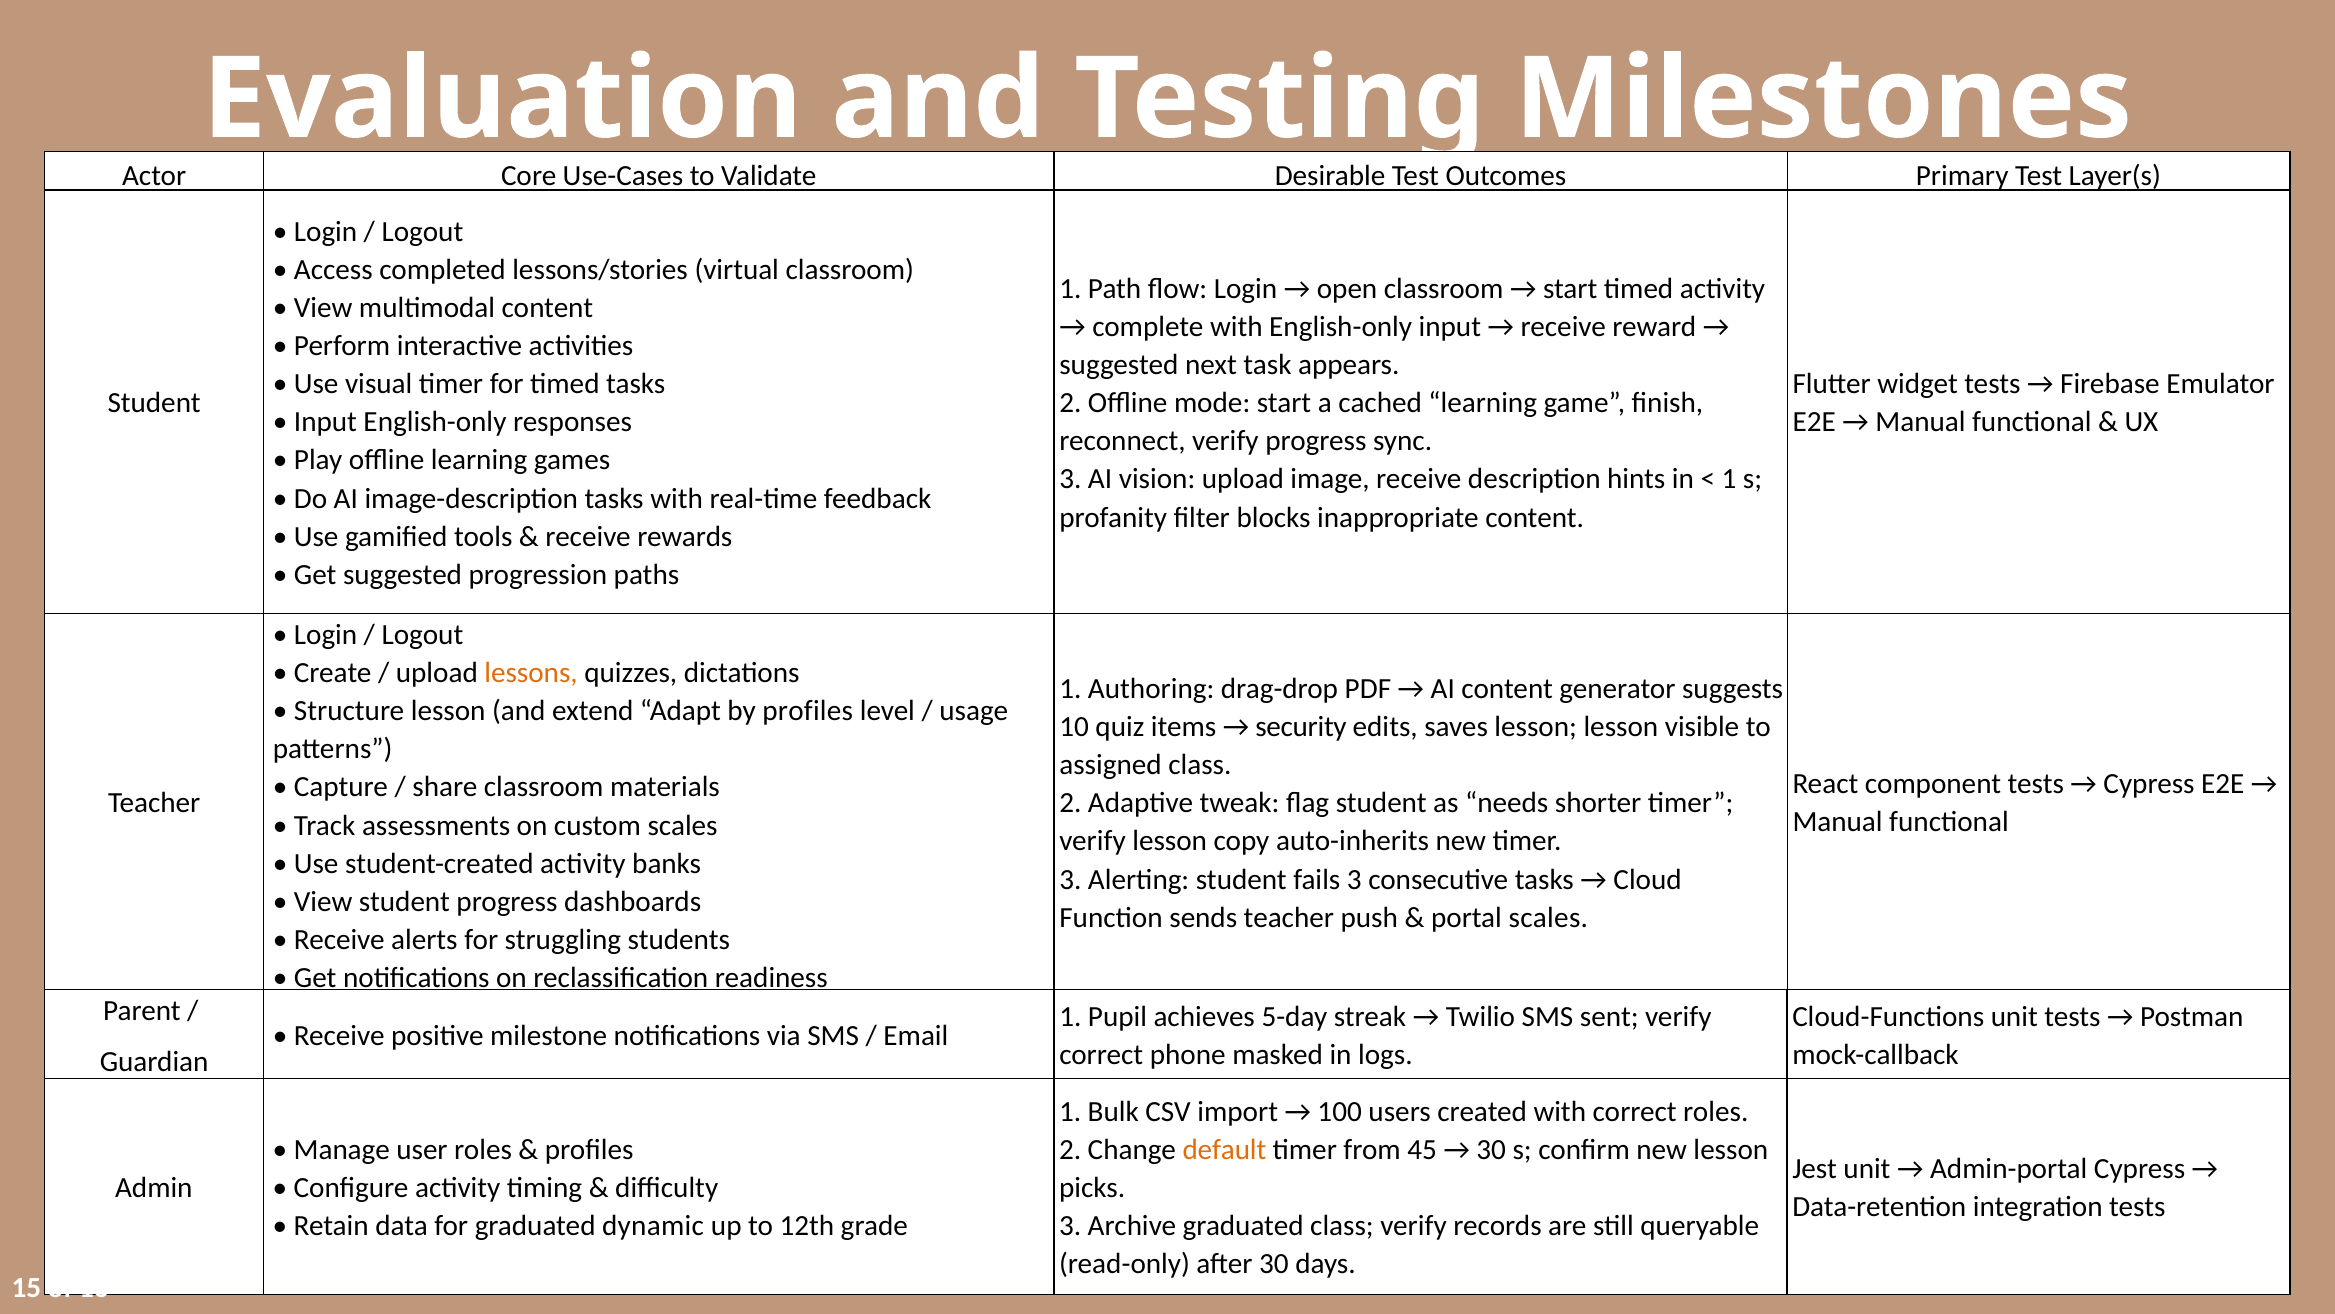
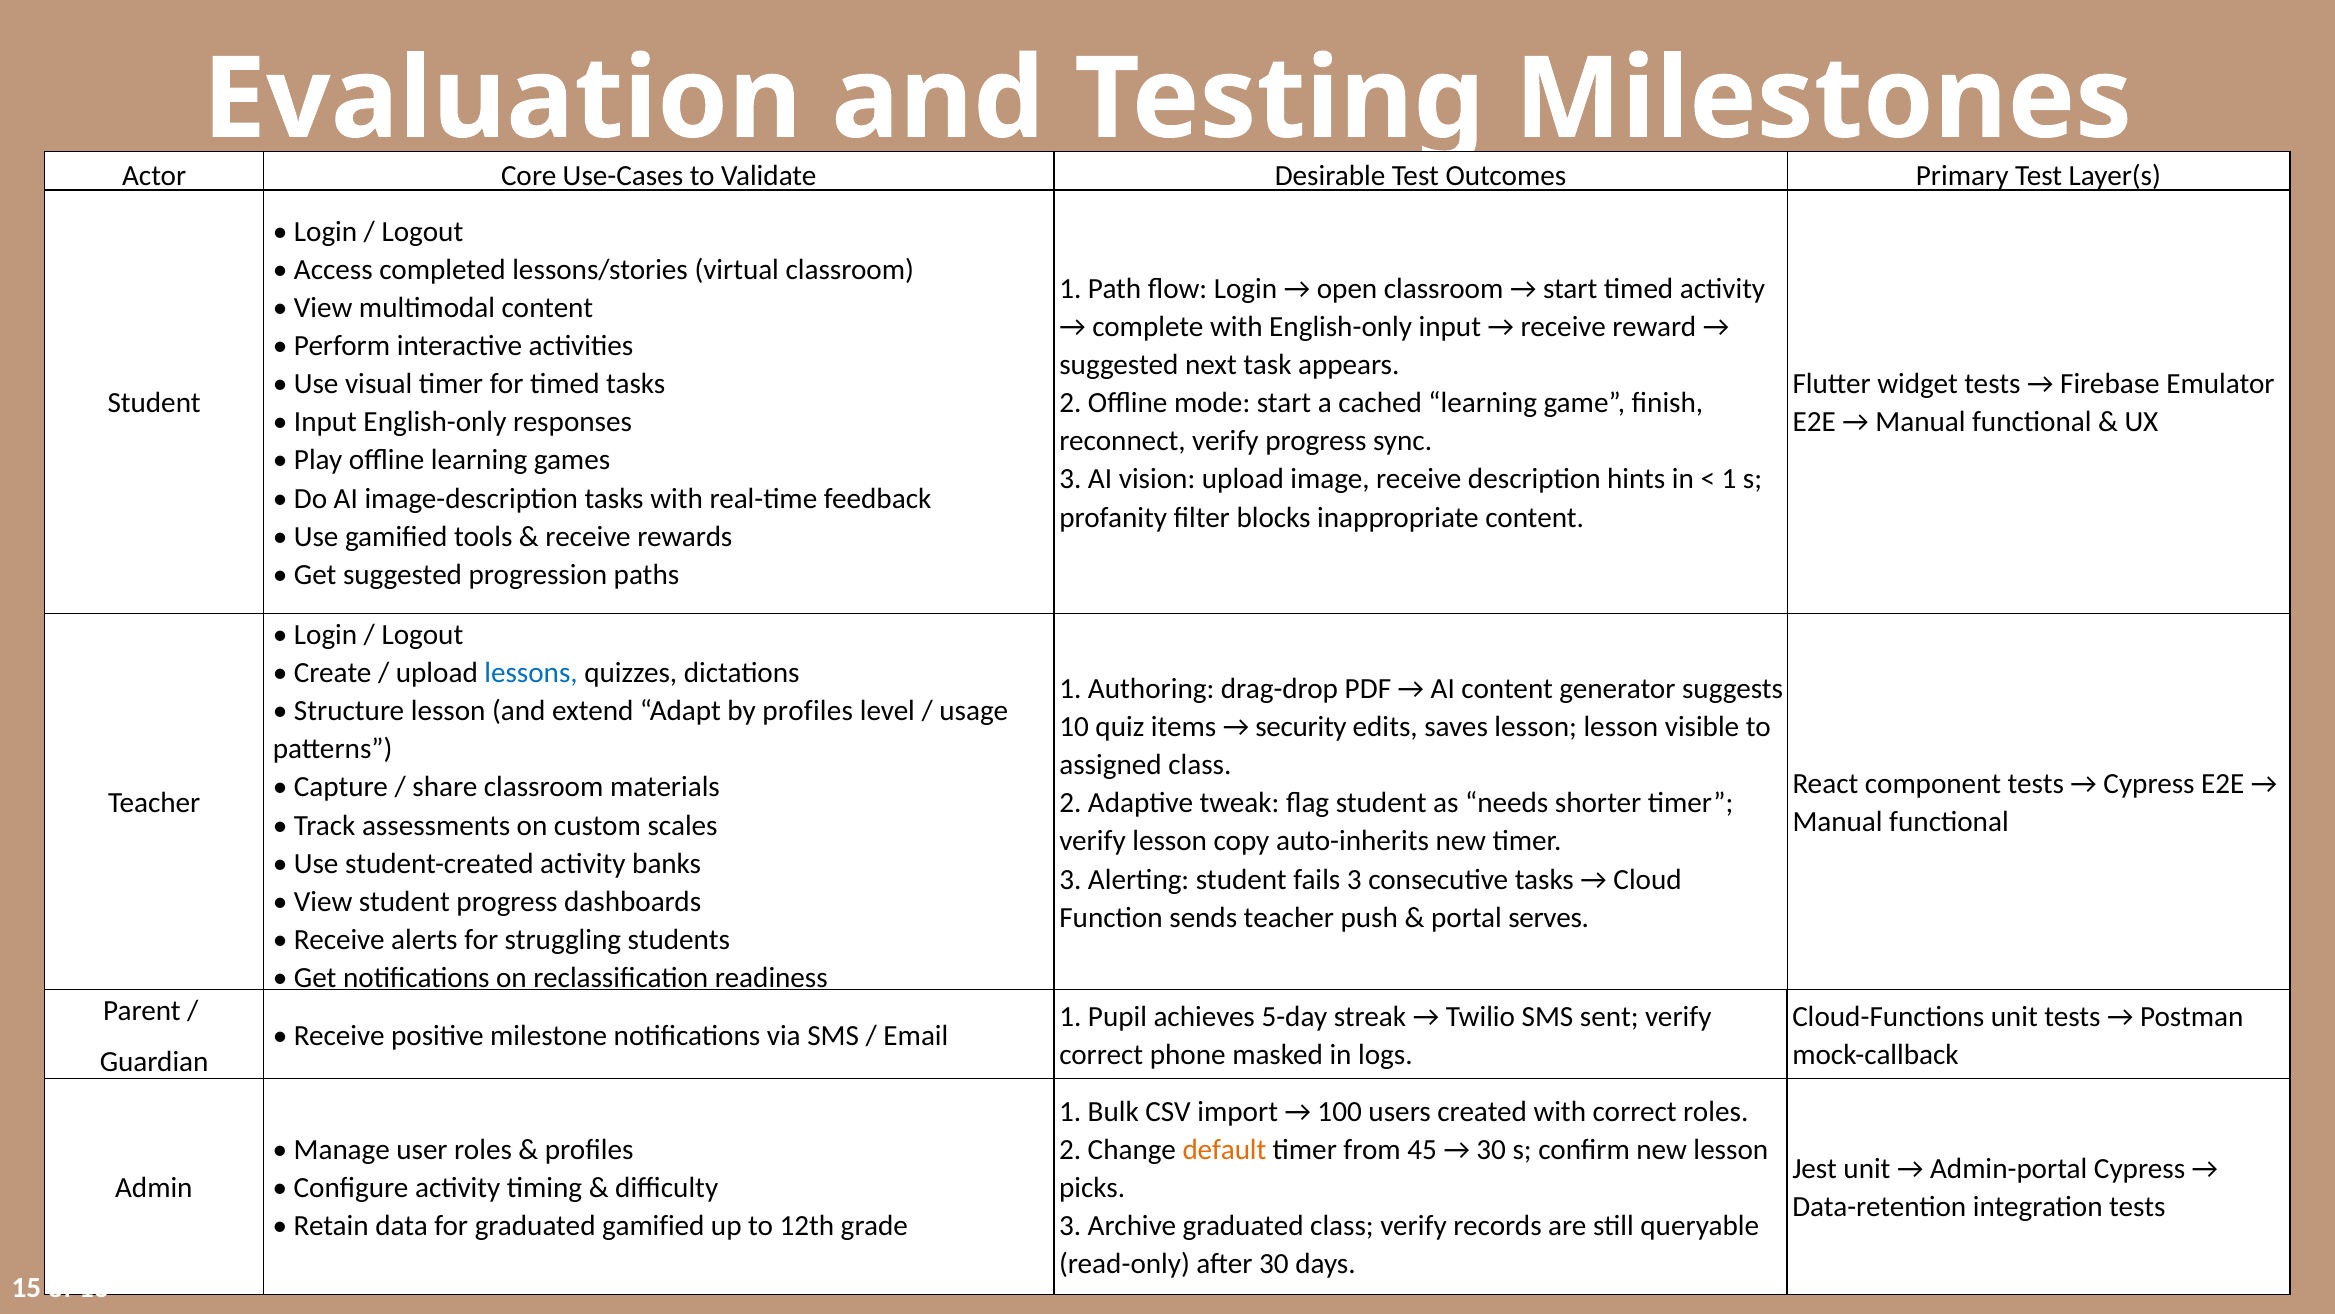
lessons colour: orange -> blue (531, 673)
portal scales: scales -> serves (1549, 917)
graduated dynamic: dynamic -> gamified (653, 1226)
